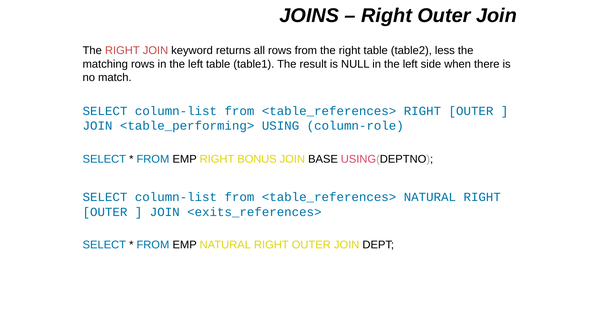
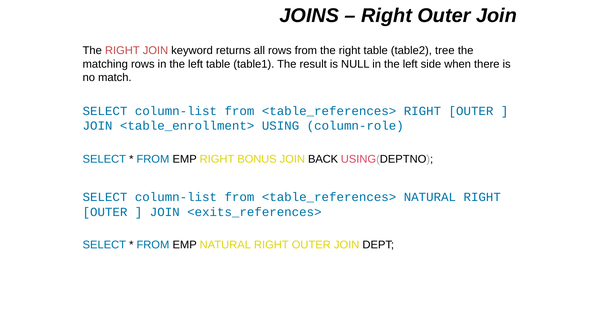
less: less -> tree (445, 51)
<table_performing>: <table_performing> -> <table_enrollment> (187, 126)
BASE: BASE -> BACK (323, 159)
